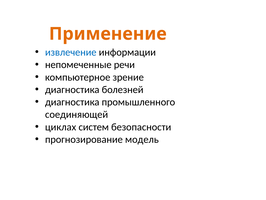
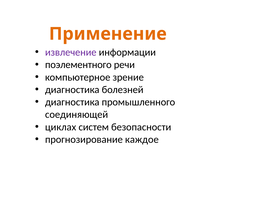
извлечение colour: blue -> purple (71, 52)
непомеченные: непомеченные -> поэлементного (78, 65)
модель: модель -> каждое (142, 139)
